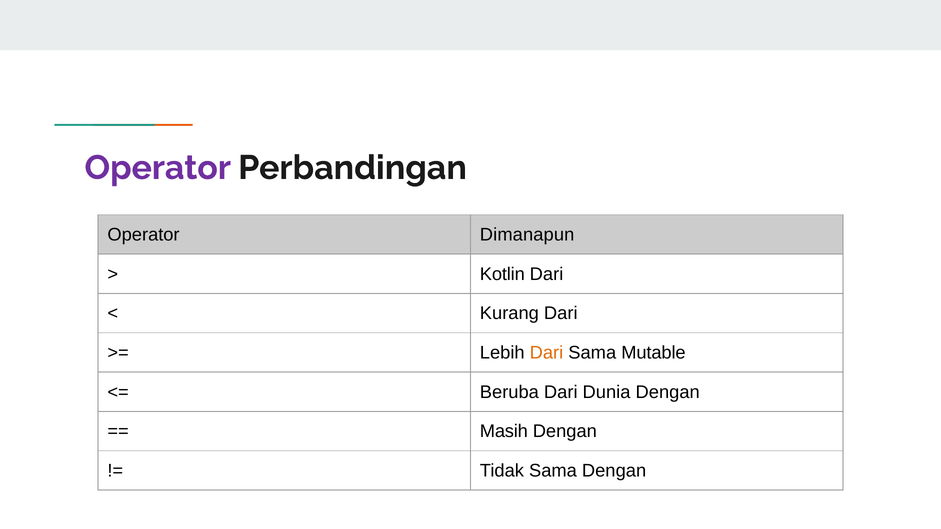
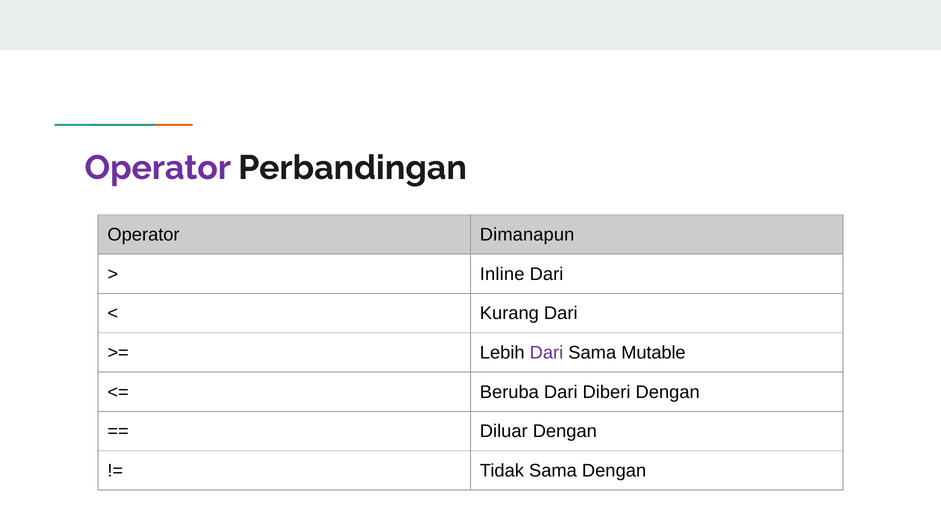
Kotlin: Kotlin -> Inline (502, 274)
Dari colour: orange -> purple (546, 353)
Dunia: Dunia -> Diberi (607, 392)
Masih: Masih -> Diluar (504, 432)
